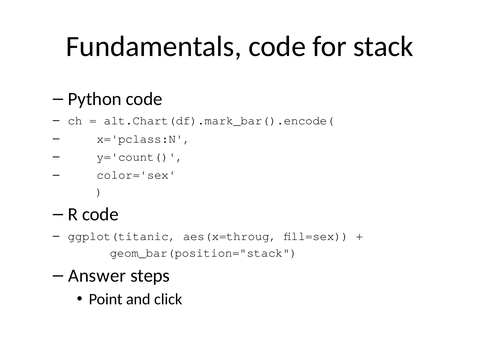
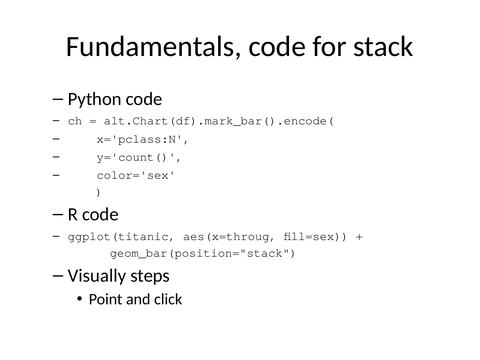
Answer: Answer -> Visually (97, 276)
